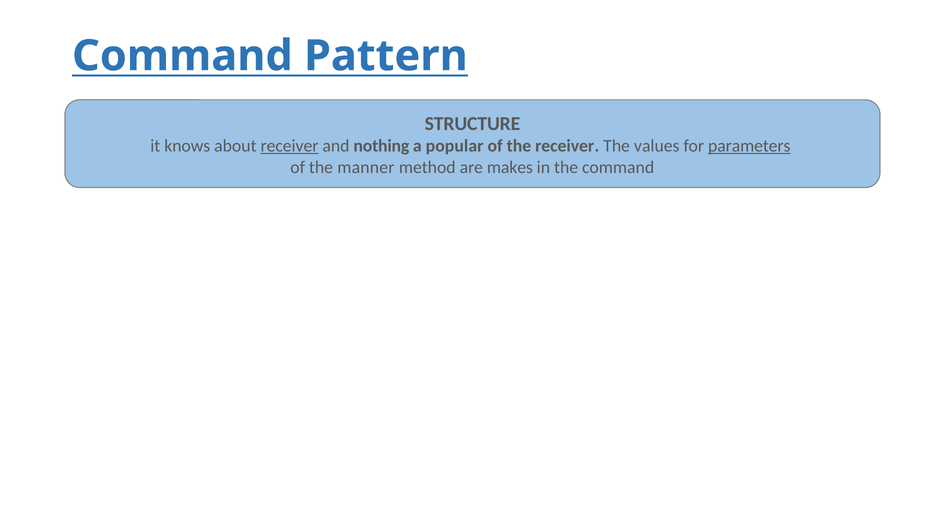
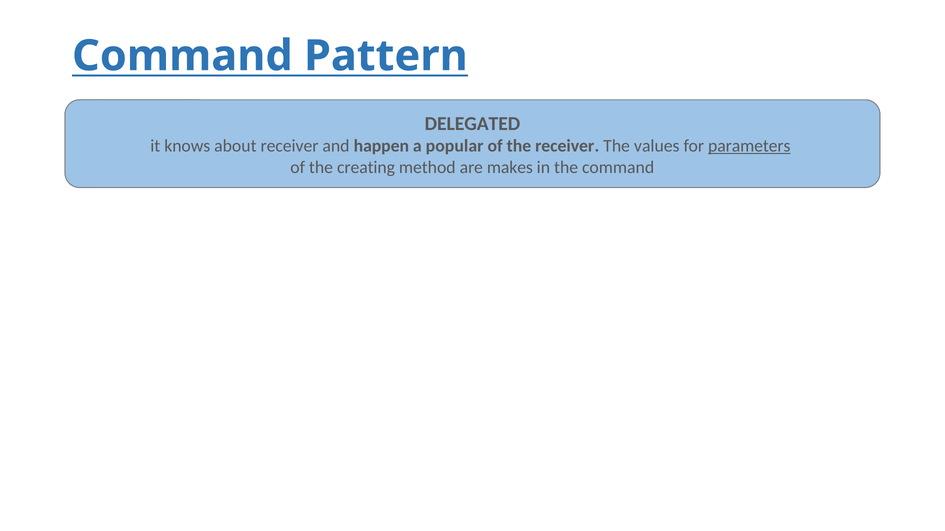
STRUCTURE: STRUCTURE -> DELEGATED (472, 124)
receiver underline: present -> none (290, 146)
nothing: nothing -> happen (381, 146)
manner: manner -> creating (366, 167)
